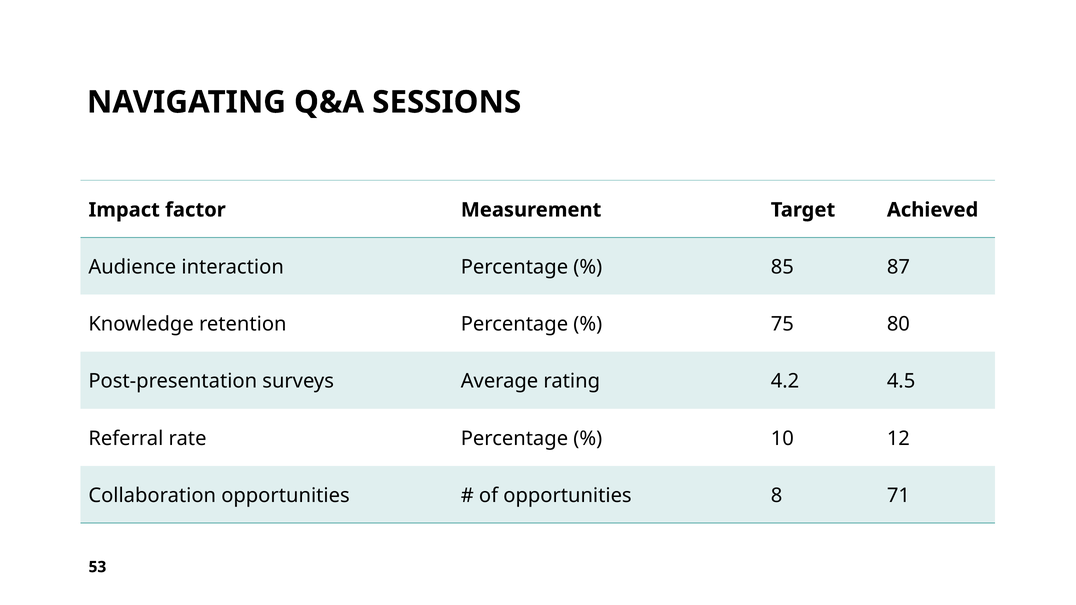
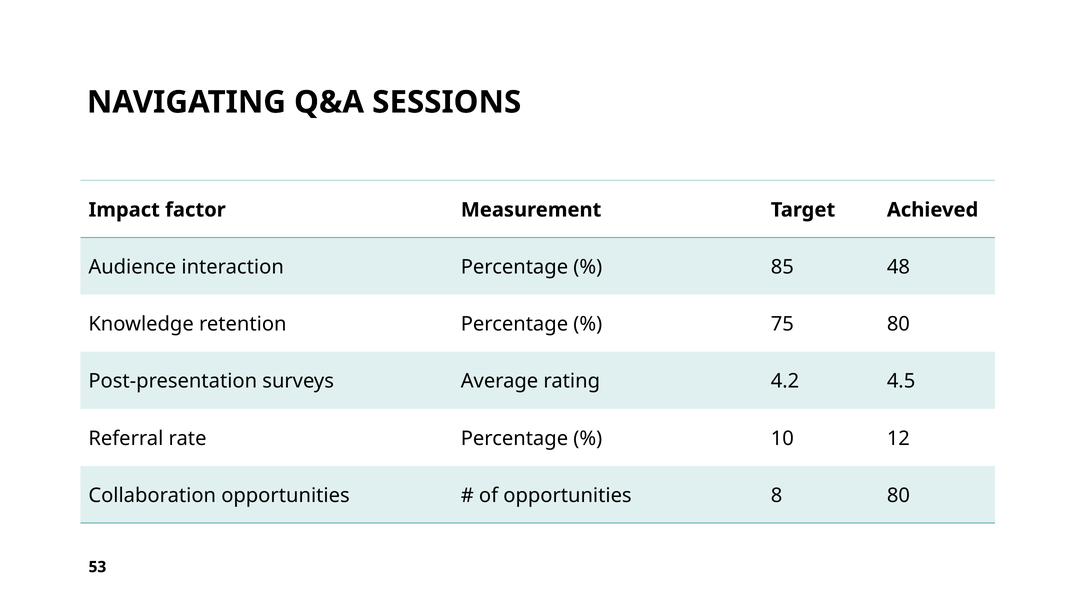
87: 87 -> 48 (898, 267)
8 71: 71 -> 80 (898, 496)
